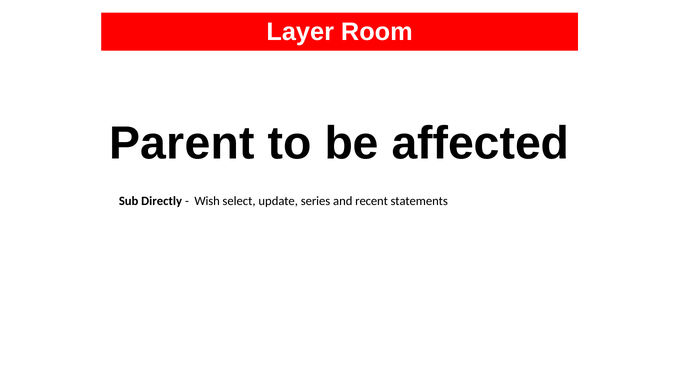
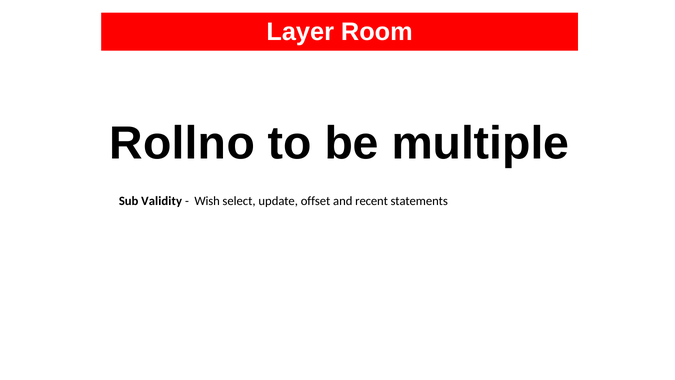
Parent: Parent -> Rollno (182, 143)
affected: affected -> multiple (480, 143)
Directly: Directly -> Validity (162, 201)
series: series -> offset (316, 201)
